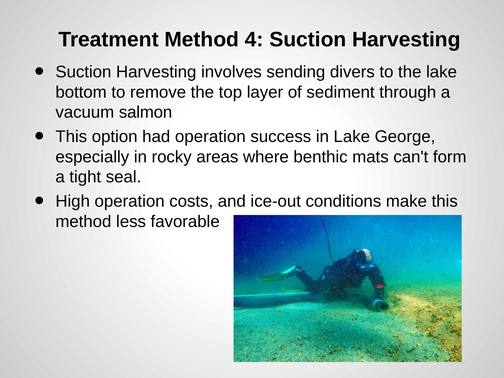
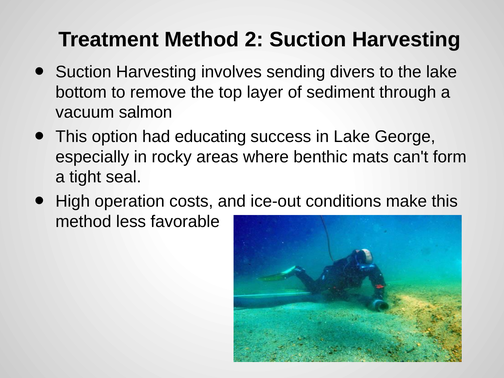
4: 4 -> 2 (254, 40)
had operation: operation -> educating (210, 137)
